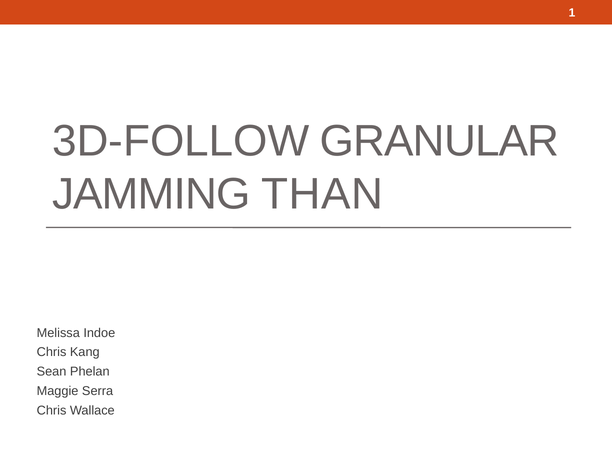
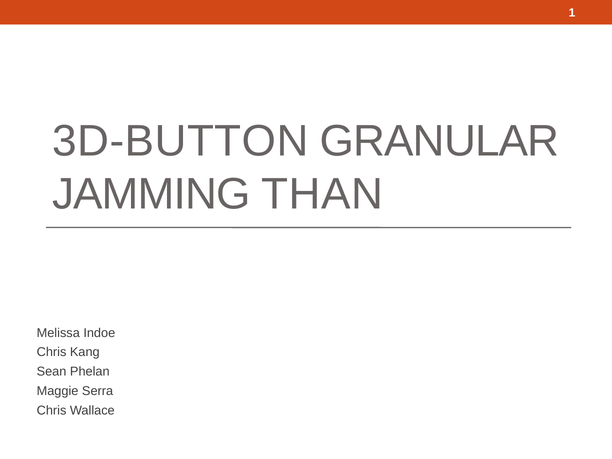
3D-FOLLOW: 3D-FOLLOW -> 3D-BUTTON (180, 141)
